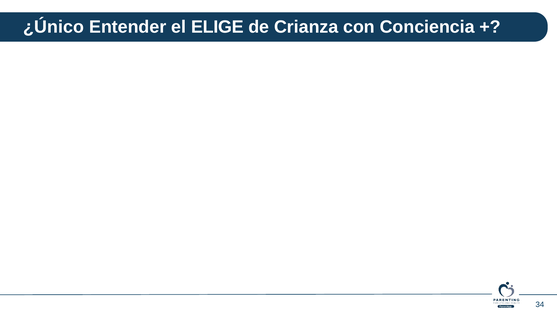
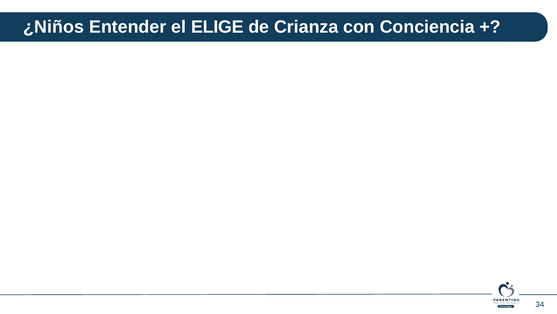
¿Único: ¿Único -> ¿Niños (54, 27)
